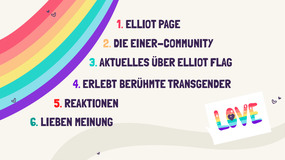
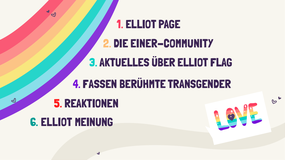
ERLEBT: ERLEBT -> FASSEN (100, 84)
6 LIEBEN: LIEBEN -> ELLIOT (57, 122)
